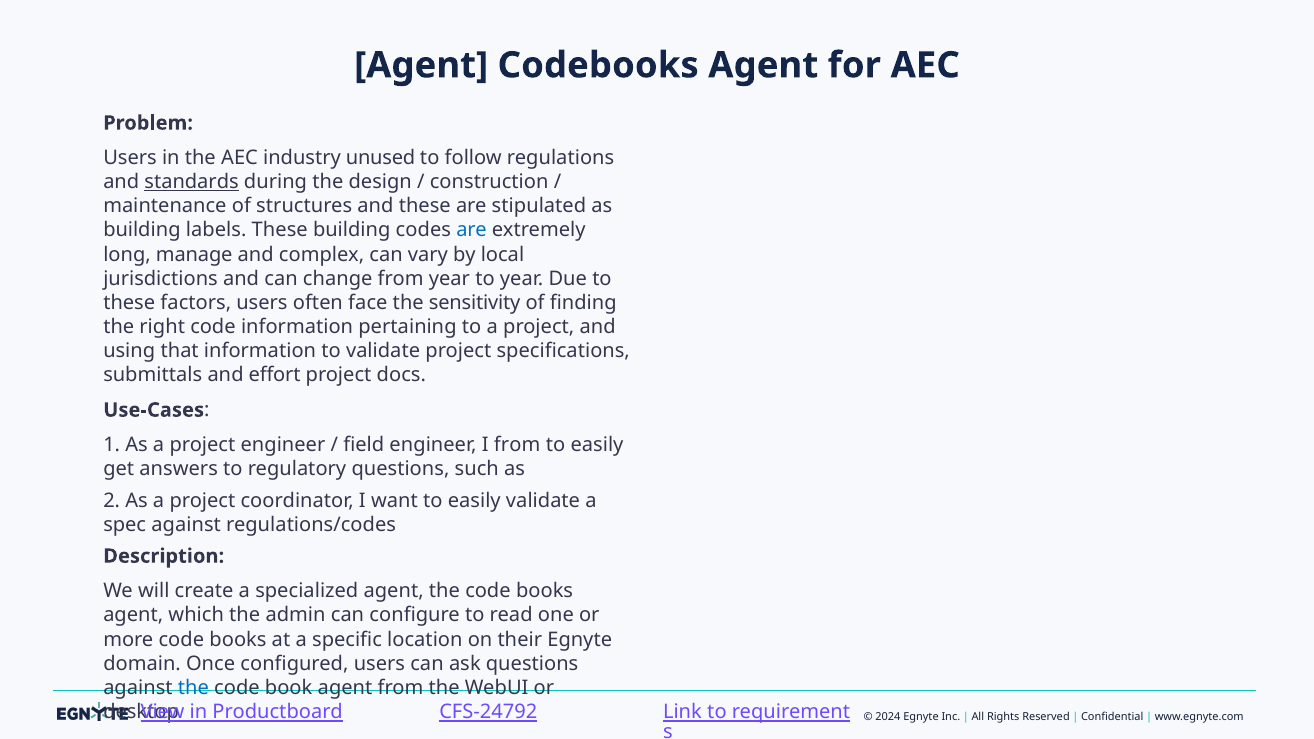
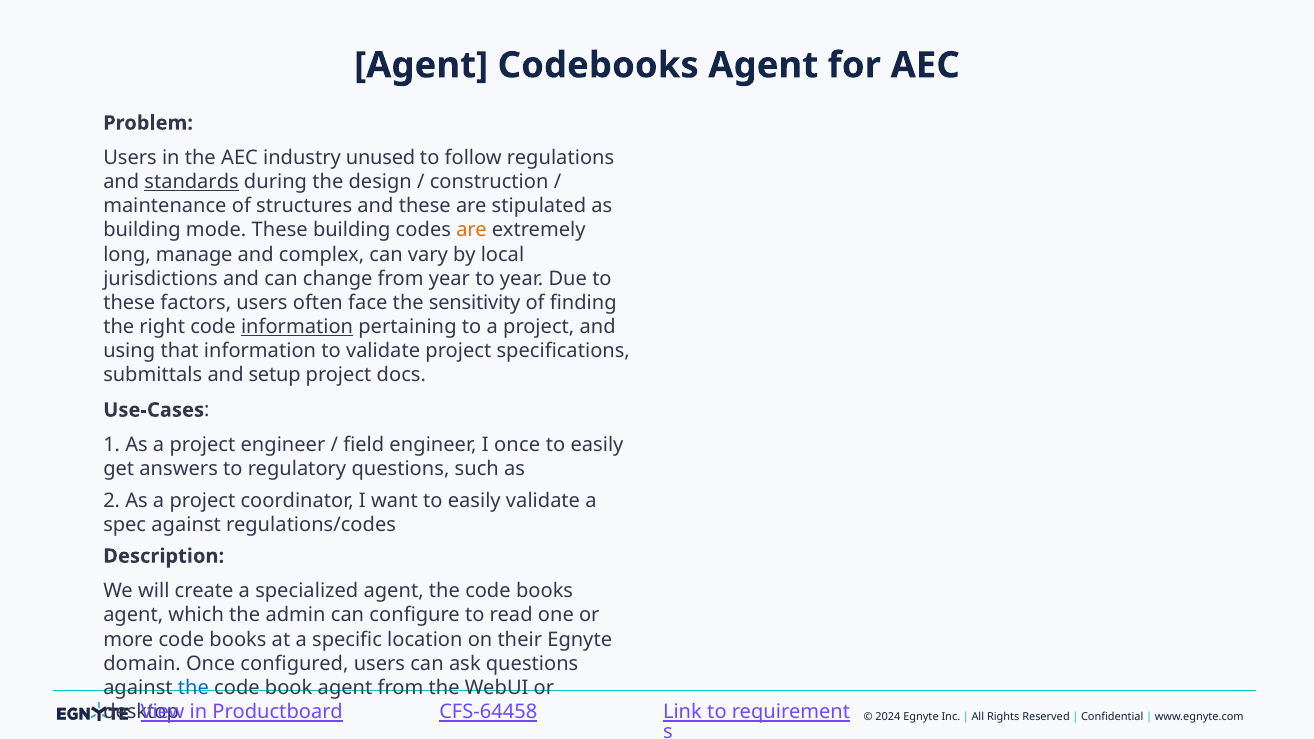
labels: labels -> mode (216, 230)
are colour: blue -> orange (472, 230)
information underline: none -> present (297, 327)
effort: effort -> setup (275, 375)
I from: from -> once (517, 445)
CFS-24792: CFS-24792 -> CFS-64458 (488, 712)
